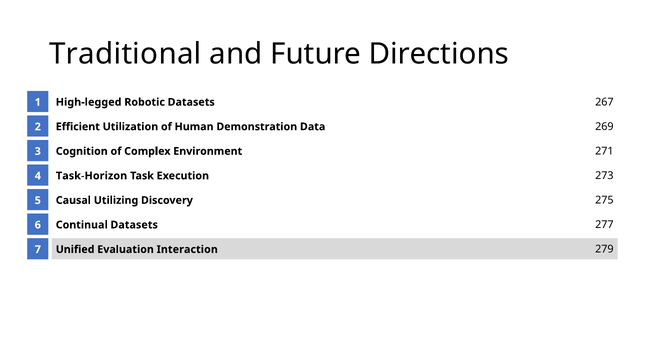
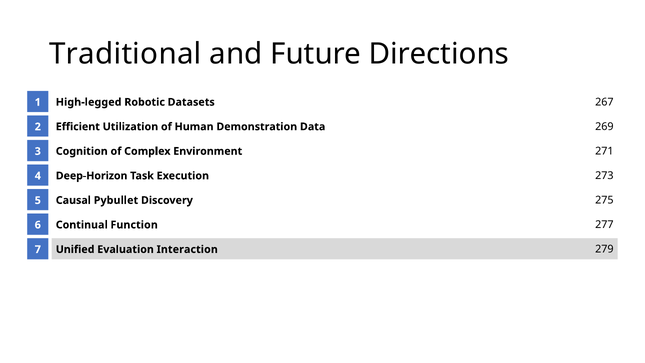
Task-Horizon: Task-Horizon -> Deep-Horizon (92, 176)
Utilizing: Utilizing -> Pybullet (116, 200)
Continual Datasets: Datasets -> Function (134, 225)
